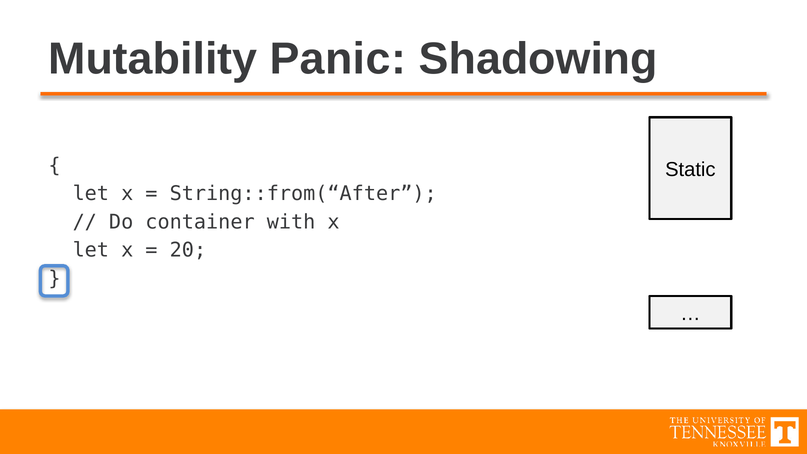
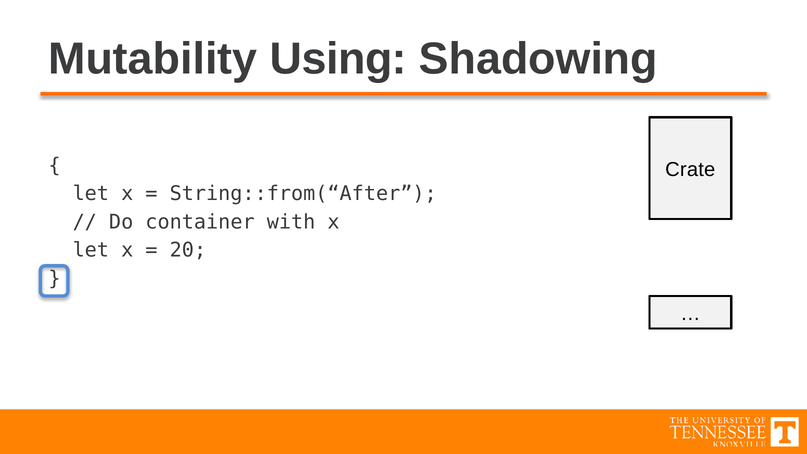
Panic: Panic -> Using (338, 59)
Static: Static -> Crate (690, 170)
